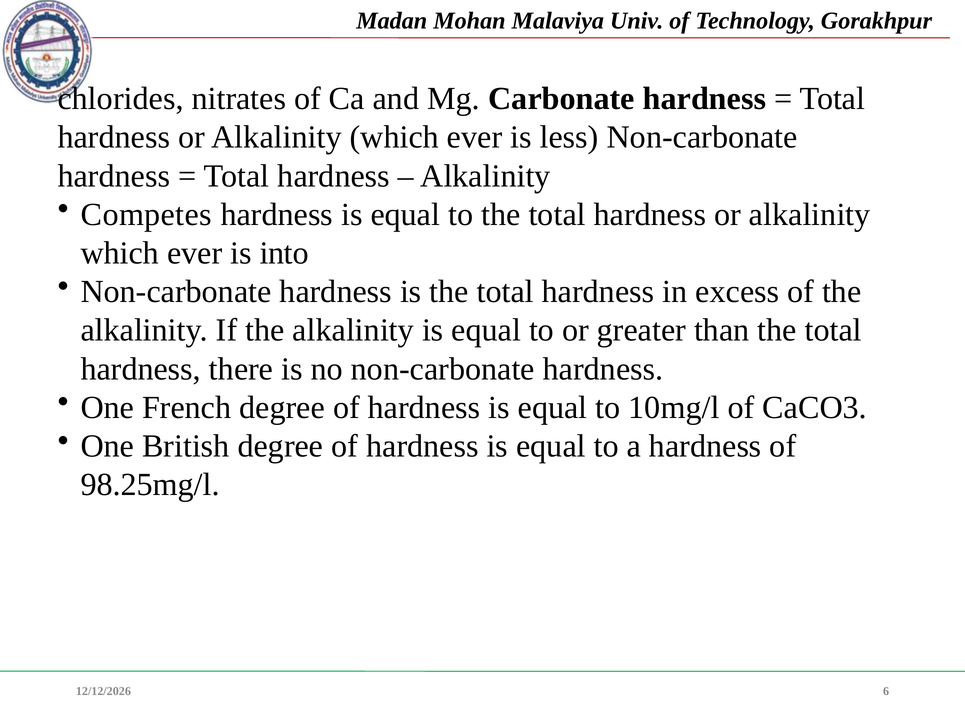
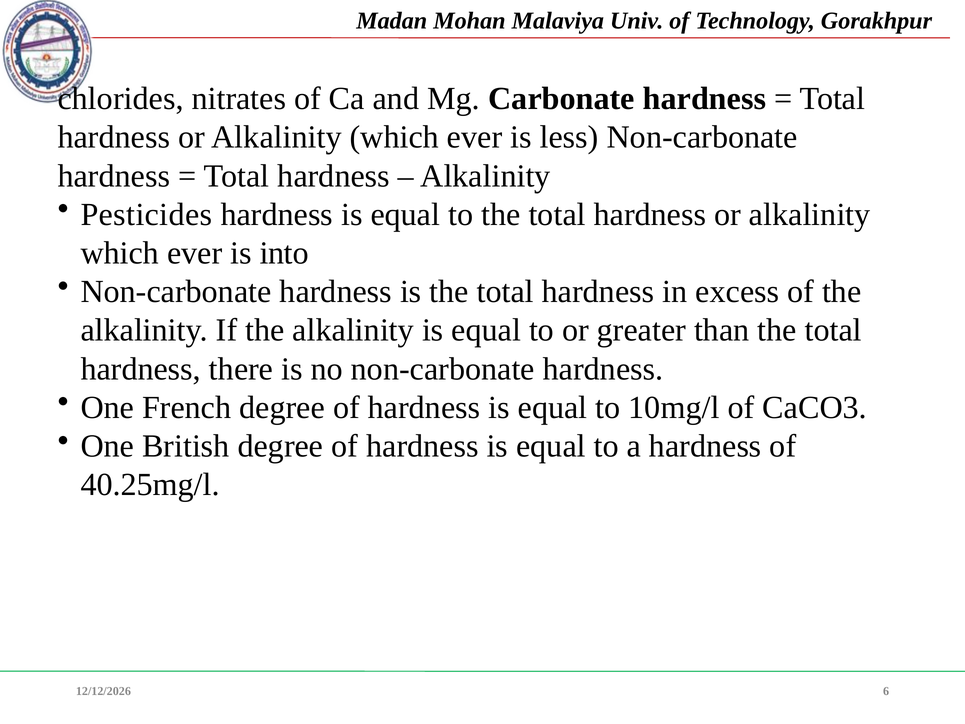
Competes: Competes -> Pesticides (146, 214)
98.25mg/l: 98.25mg/l -> 40.25mg/l (150, 485)
